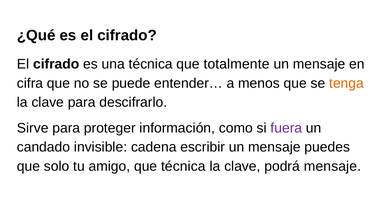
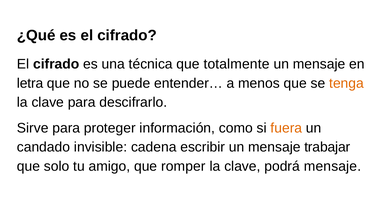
cifra: cifra -> letra (30, 83)
fuera colour: purple -> orange (286, 128)
puedes: puedes -> trabajar (327, 147)
que técnica: técnica -> romper (183, 166)
